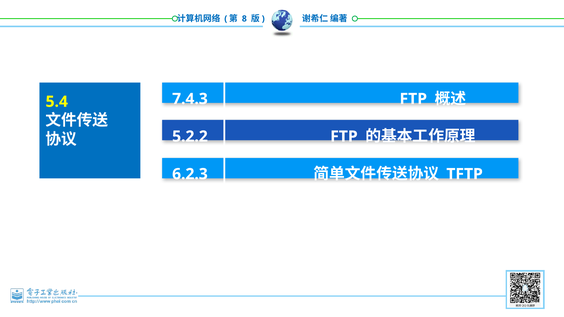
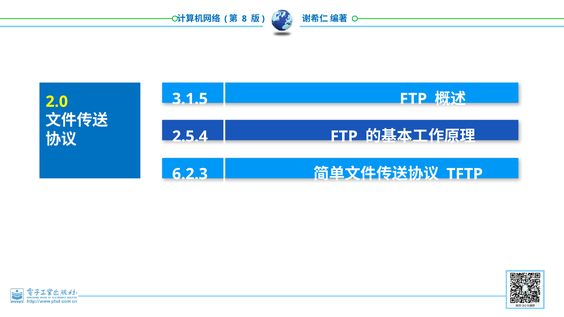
7.4.3: 7.4.3 -> 3.1.5 (190, 99)
5.4: 5.4 -> 2.0 (57, 102)
5.2.2: 5.2.2 -> 2.5.4 (190, 137)
